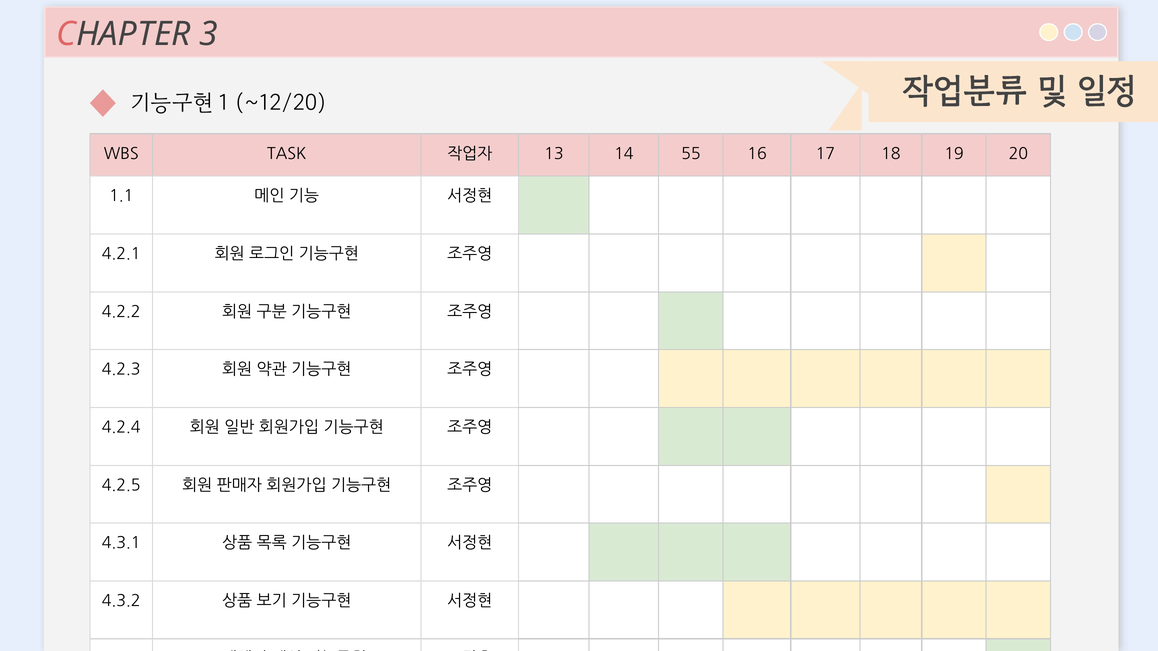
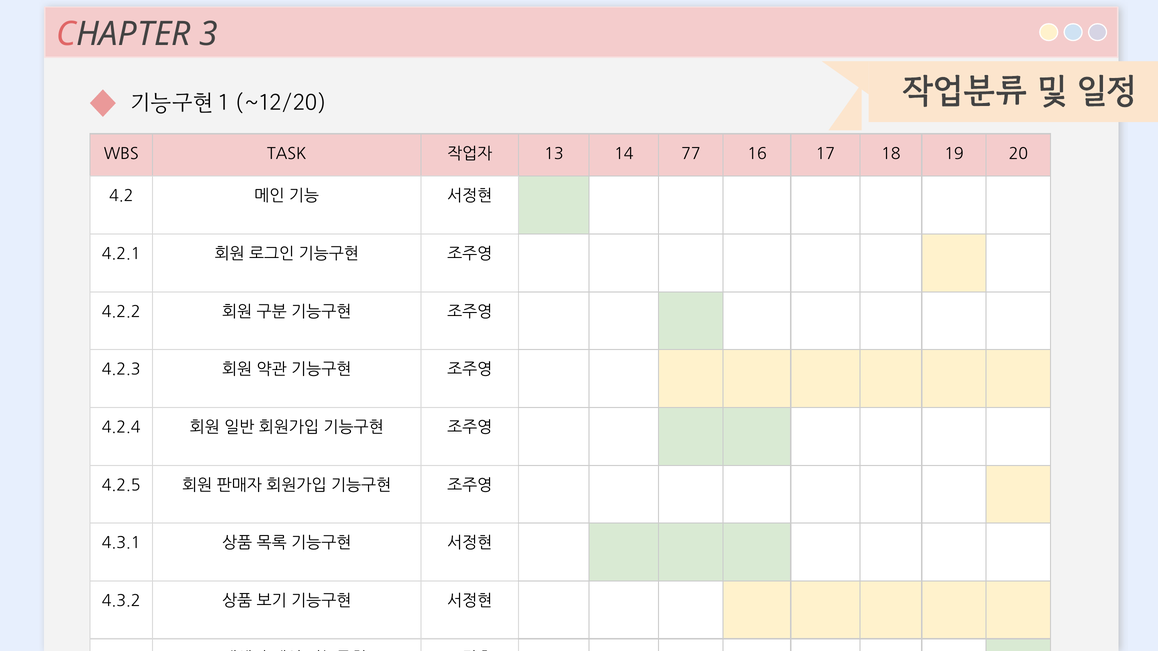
55: 55 -> 77 (691, 154)
1.1: 1.1 -> 4.2 (121, 196)
